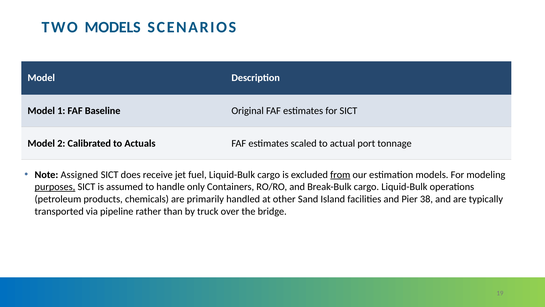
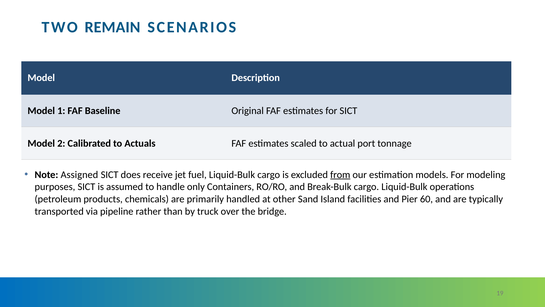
TWO MODELS: MODELS -> REMAIN (112, 27)
purposes underline: present -> none (55, 187)
38: 38 -> 60 (427, 199)
